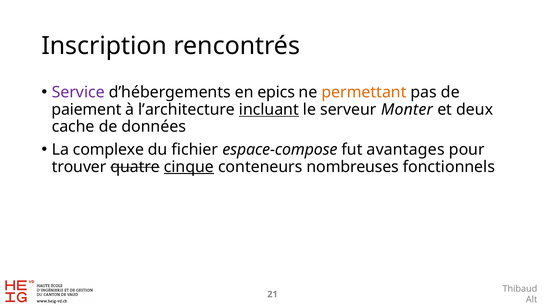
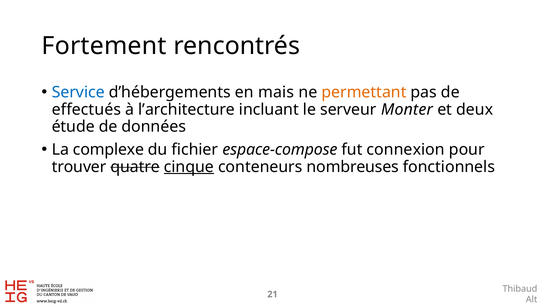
Inscription: Inscription -> Fortement (104, 46)
Service colour: purple -> blue (78, 92)
epics: epics -> mais (276, 92)
paiement: paiement -> effectués (86, 109)
incluant underline: present -> none (269, 109)
cache: cache -> étude (73, 126)
avantages: avantages -> connexion (406, 149)
